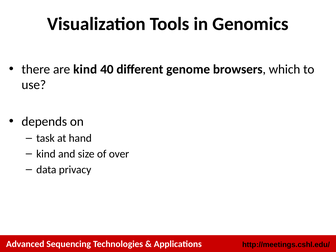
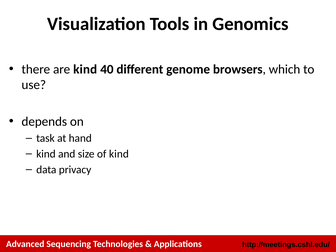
of over: over -> kind (119, 154)
